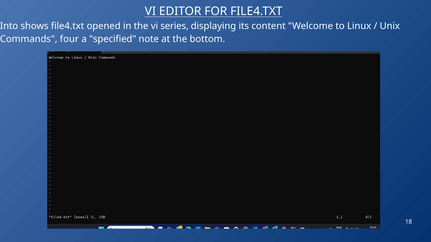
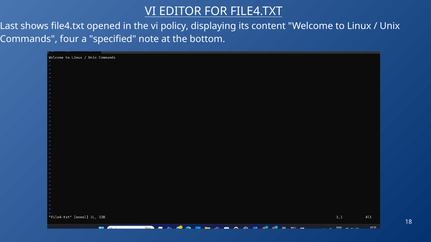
Into: Into -> Last (9, 26)
series: series -> policy (175, 26)
